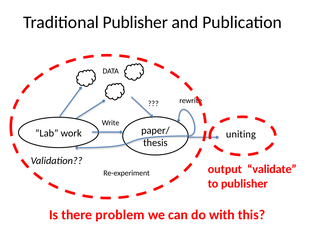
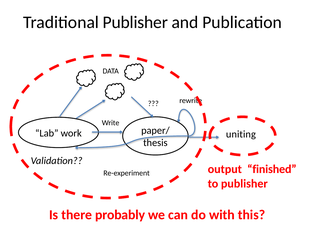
validate: validate -> finished (272, 169)
problem: problem -> probably (120, 215)
